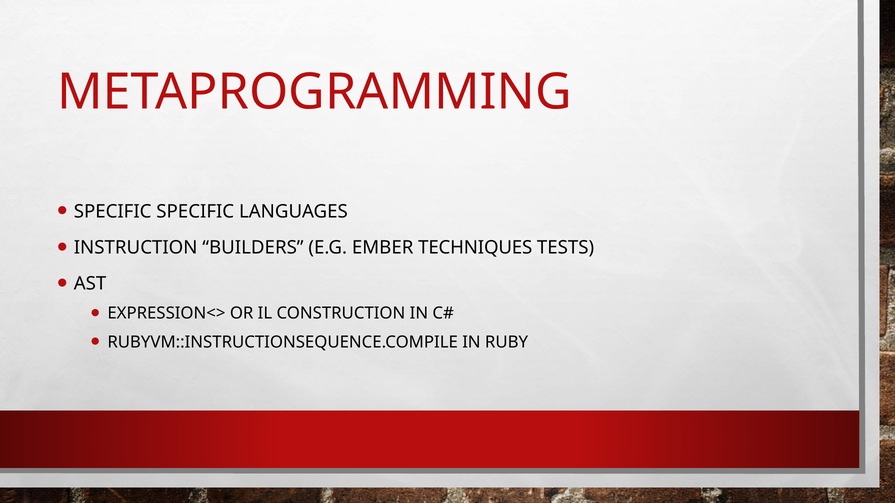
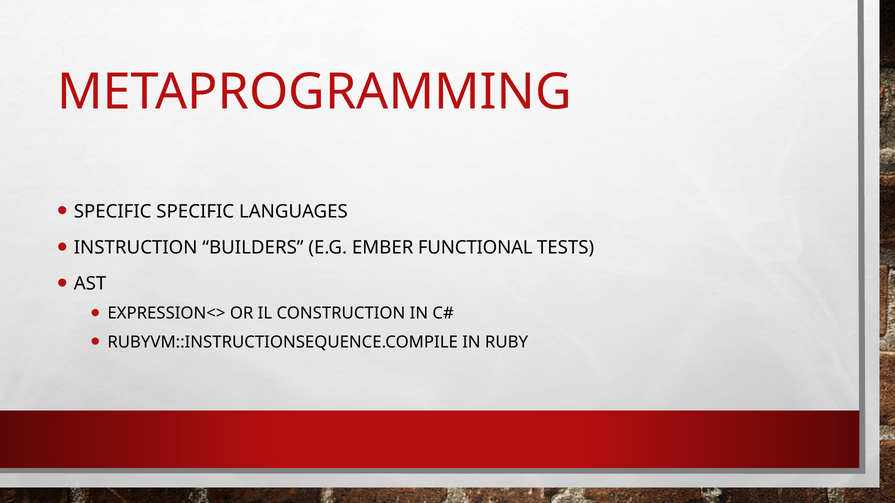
TECHNIQUES: TECHNIQUES -> FUNCTIONAL (475, 248)
